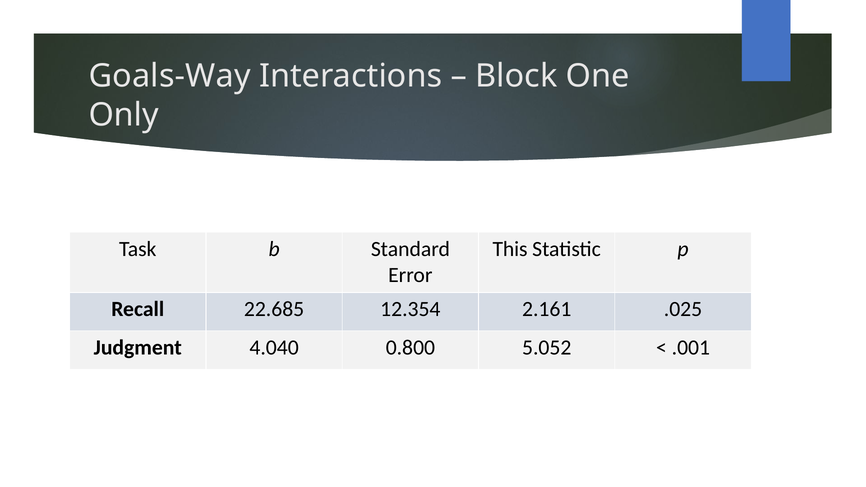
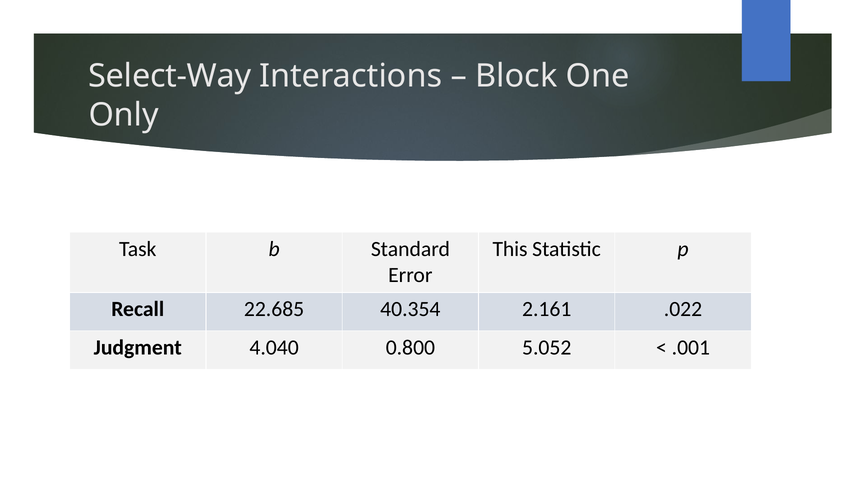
Goals-Way: Goals-Way -> Select-Way (170, 76)
12.354: 12.354 -> 40.354 (410, 309)
.025: .025 -> .022 (683, 309)
